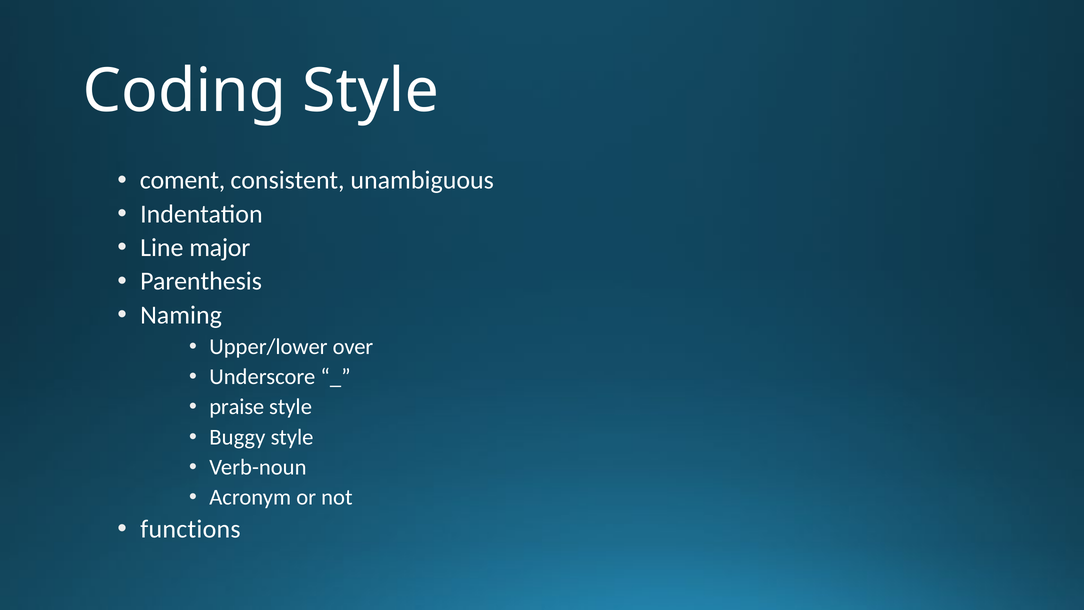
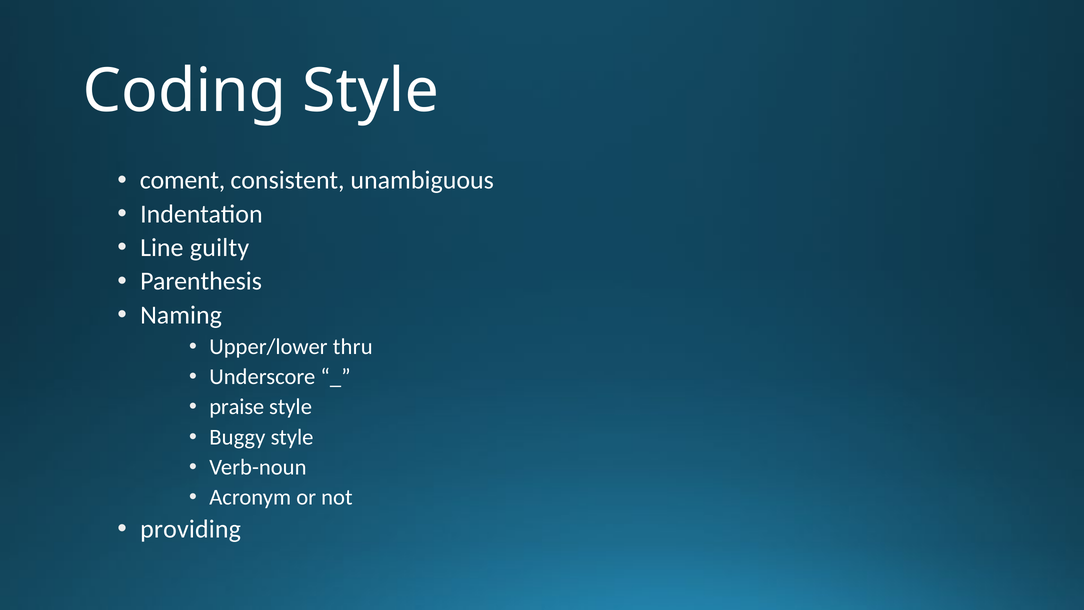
major: major -> guilty (220, 248)
over: over -> thru (353, 347)
functions: functions -> providing (191, 529)
